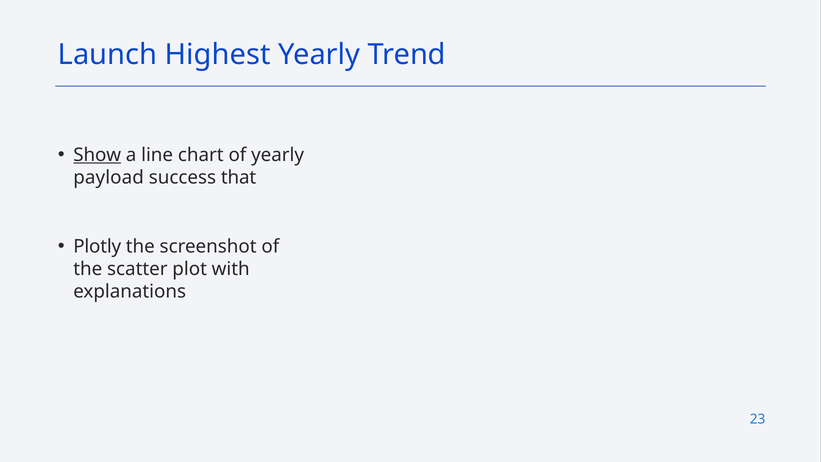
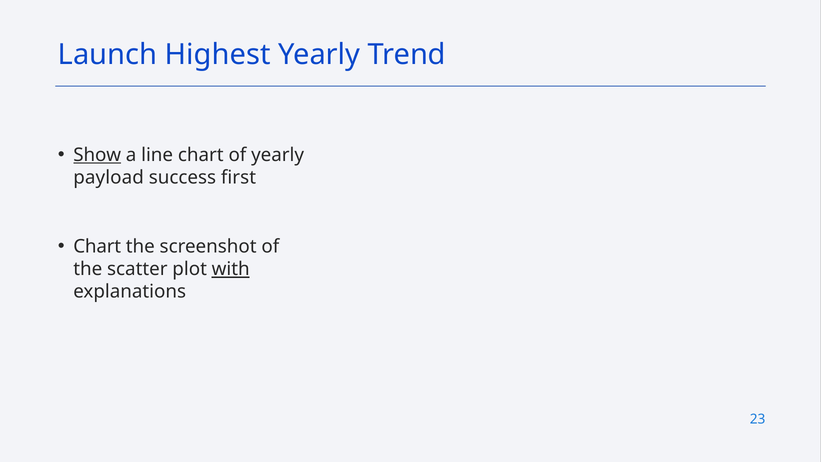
that: that -> first (238, 178)
Plotly: Plotly -> Chart (97, 247)
with underline: none -> present (231, 269)
